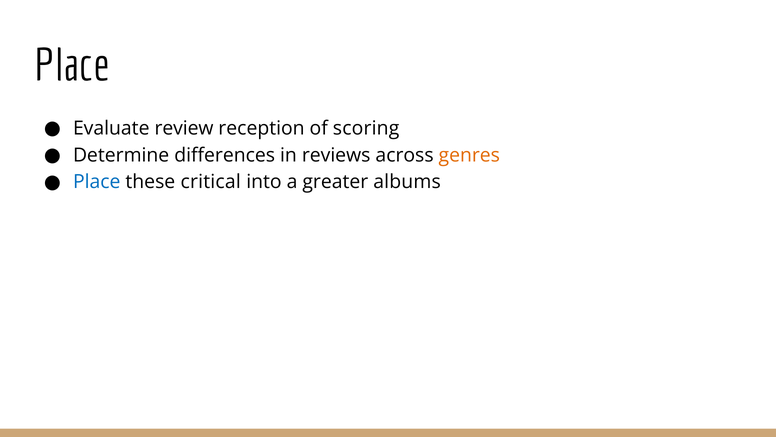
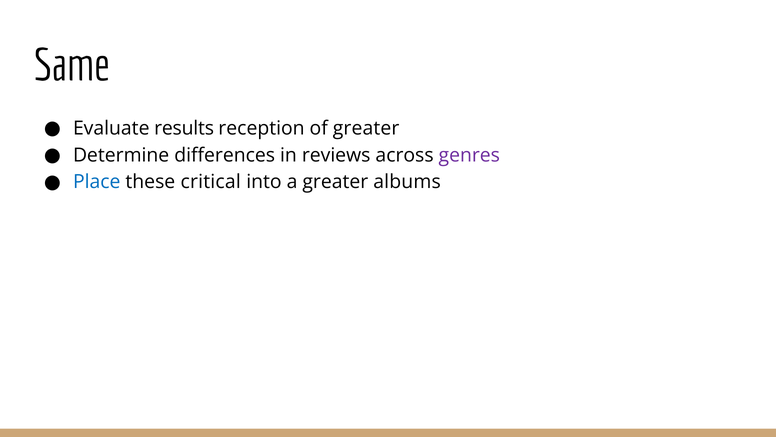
Place: Place -> Same (72, 66)
review: review -> results (184, 128)
of scoring: scoring -> greater (366, 128)
genres colour: orange -> purple (469, 155)
